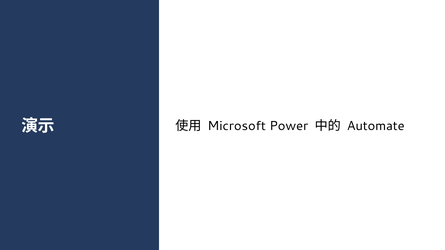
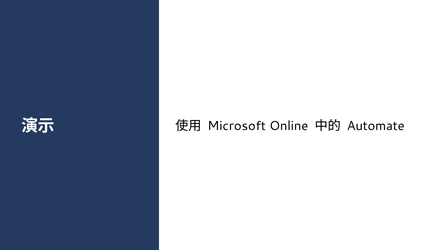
Power: Power -> Online (289, 126)
